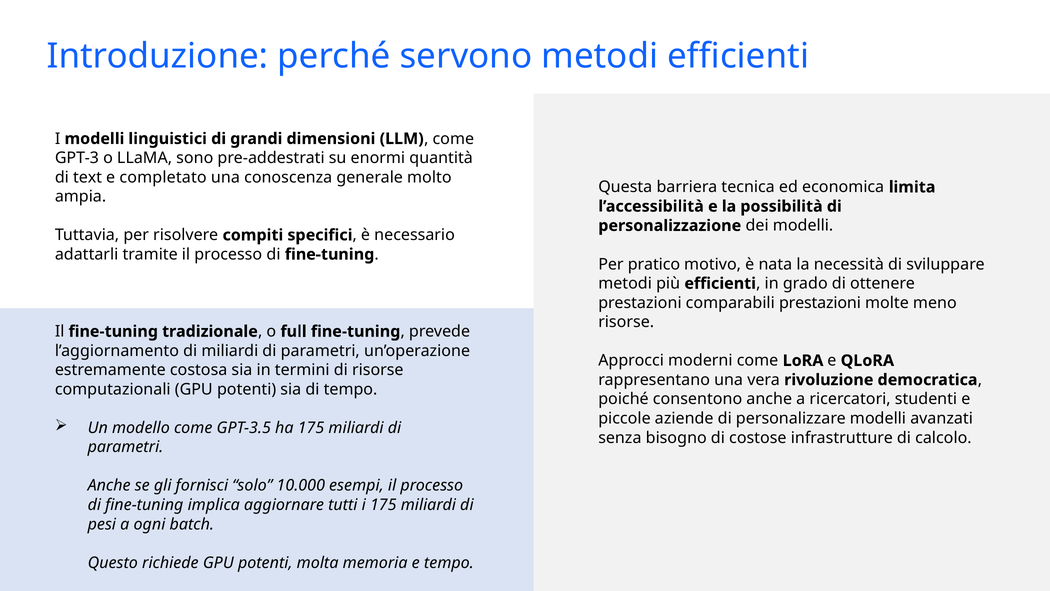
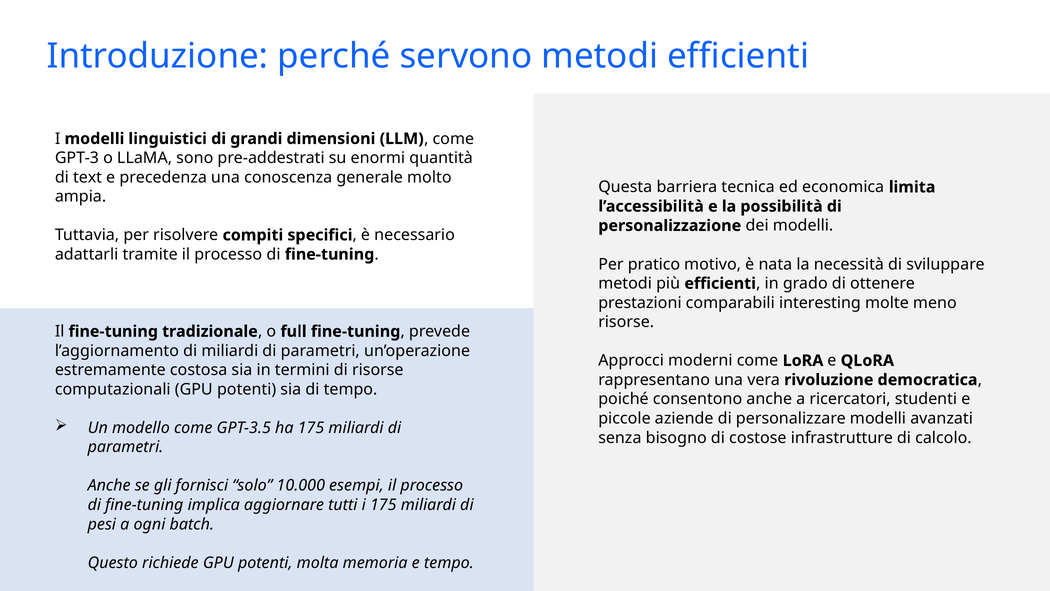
completato: completato -> precedenza (163, 177)
comparabili prestazioni: prestazioni -> interesting (820, 303)
